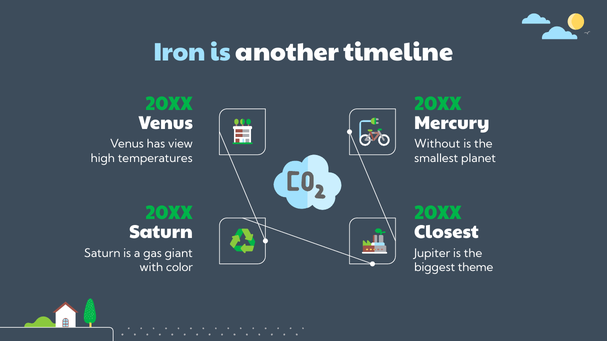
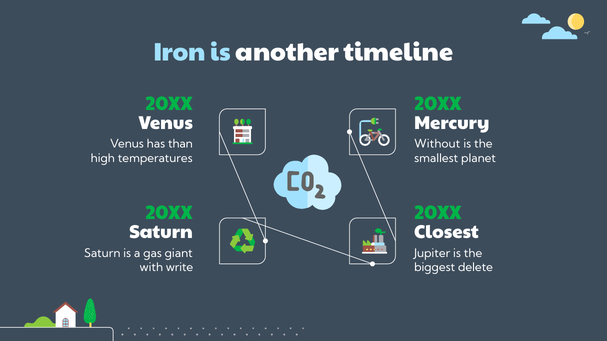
view: view -> than (180, 144)
color: color -> write (179, 268)
theme: theme -> delete (475, 268)
